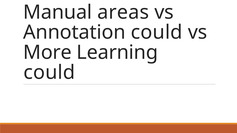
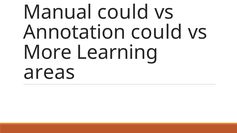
Manual areas: areas -> could (123, 12)
could: could -> areas (49, 73)
